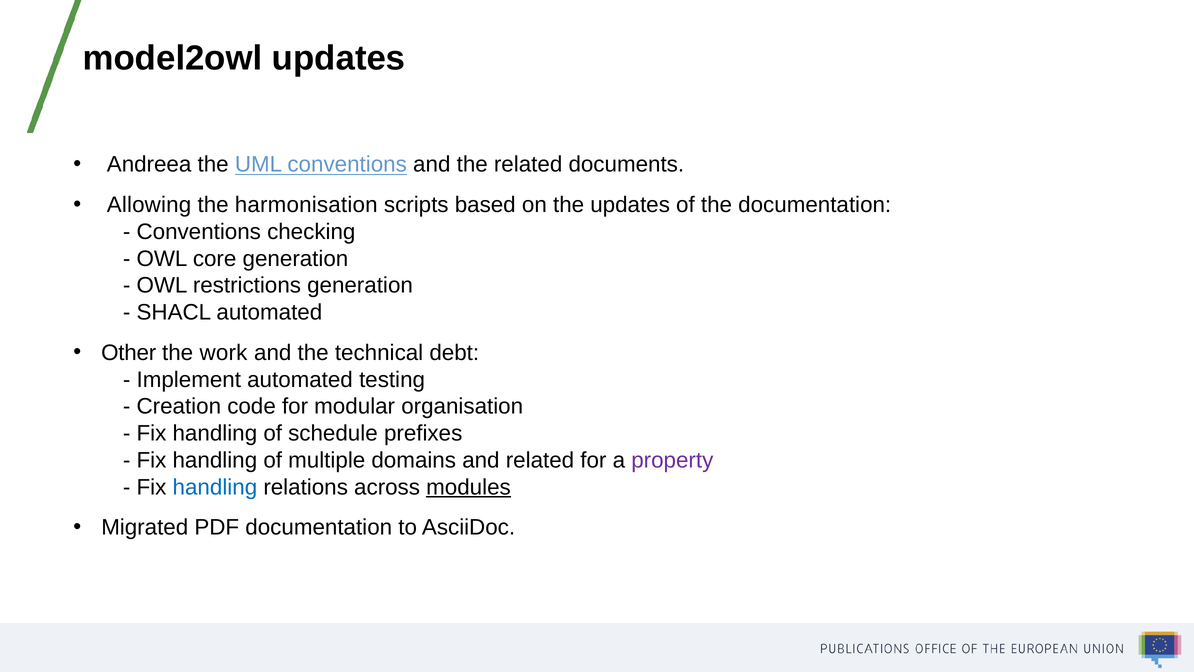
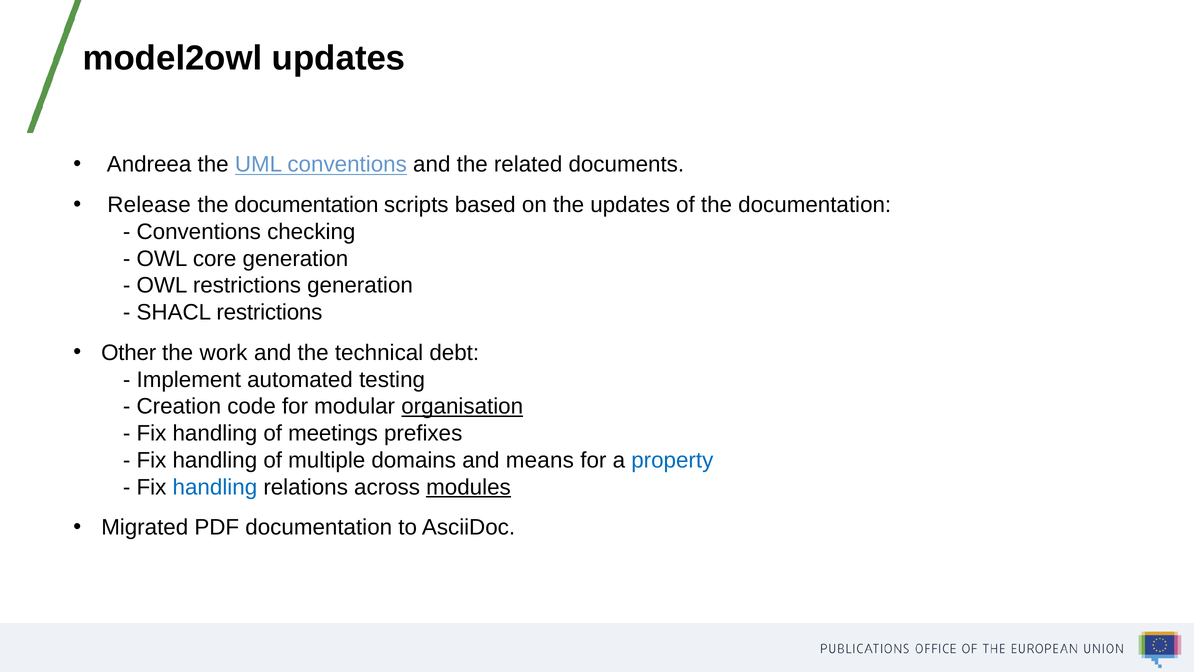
Allowing: Allowing -> Release (149, 205)
harmonisation: harmonisation -> documentation (306, 205)
SHACL automated: automated -> restrictions (269, 312)
organisation underline: none -> present (462, 406)
schedule: schedule -> meetings (333, 433)
and related: related -> means (540, 460)
property colour: purple -> blue (672, 460)
